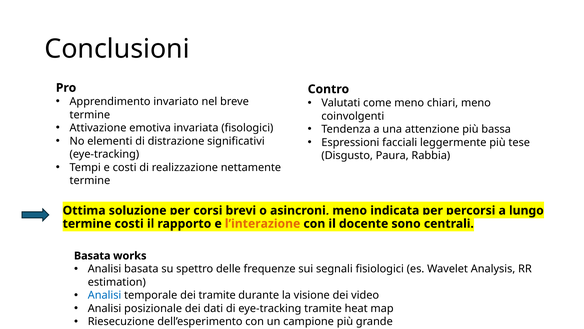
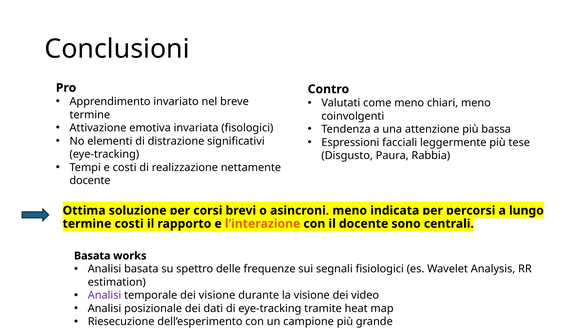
termine: termine -> docente (90, 180)
Analisi colour: blue -> purple (105, 295)
dei tramite: tramite -> visione (217, 295)
